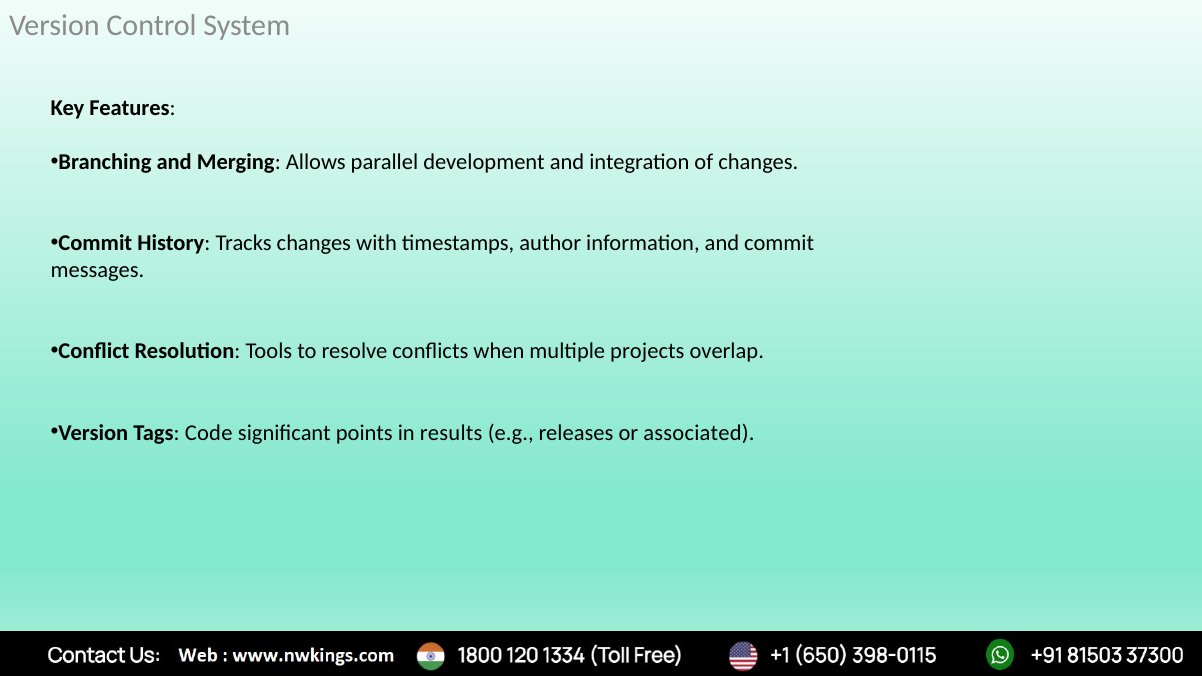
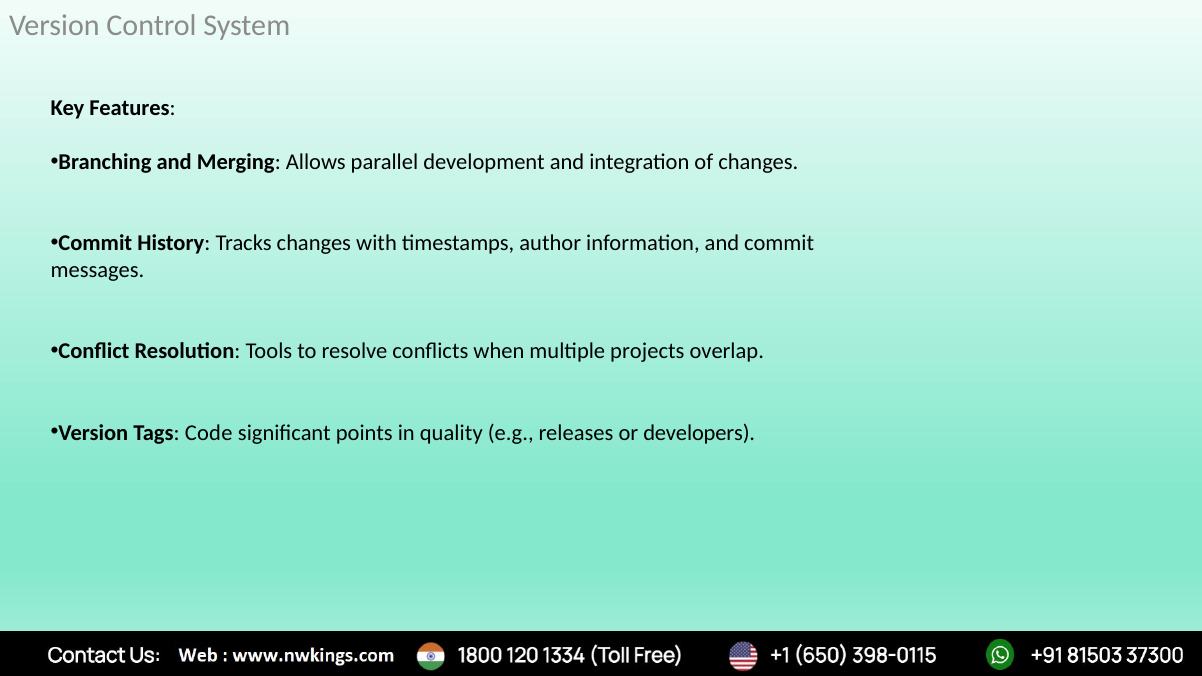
results: results -> quality (451, 433)
associated: associated -> developers (699, 433)
